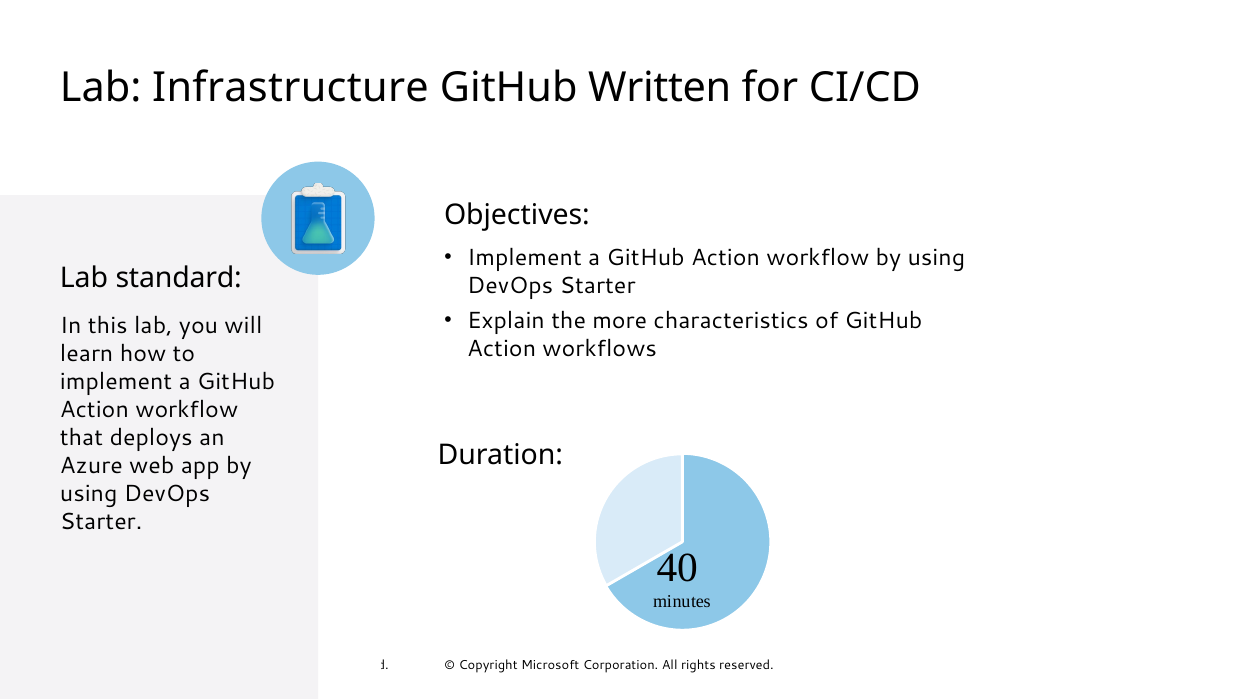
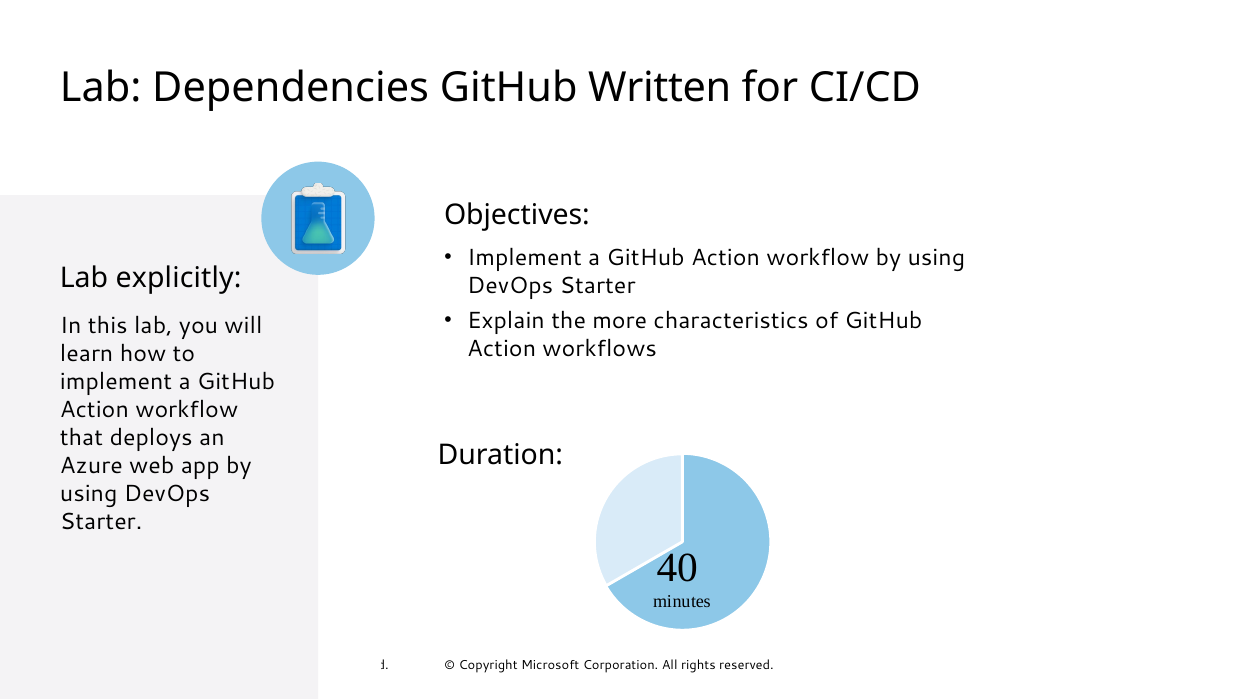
Infrastructure: Infrastructure -> Dependencies (291, 87)
standard: standard -> explicitly (179, 278)
